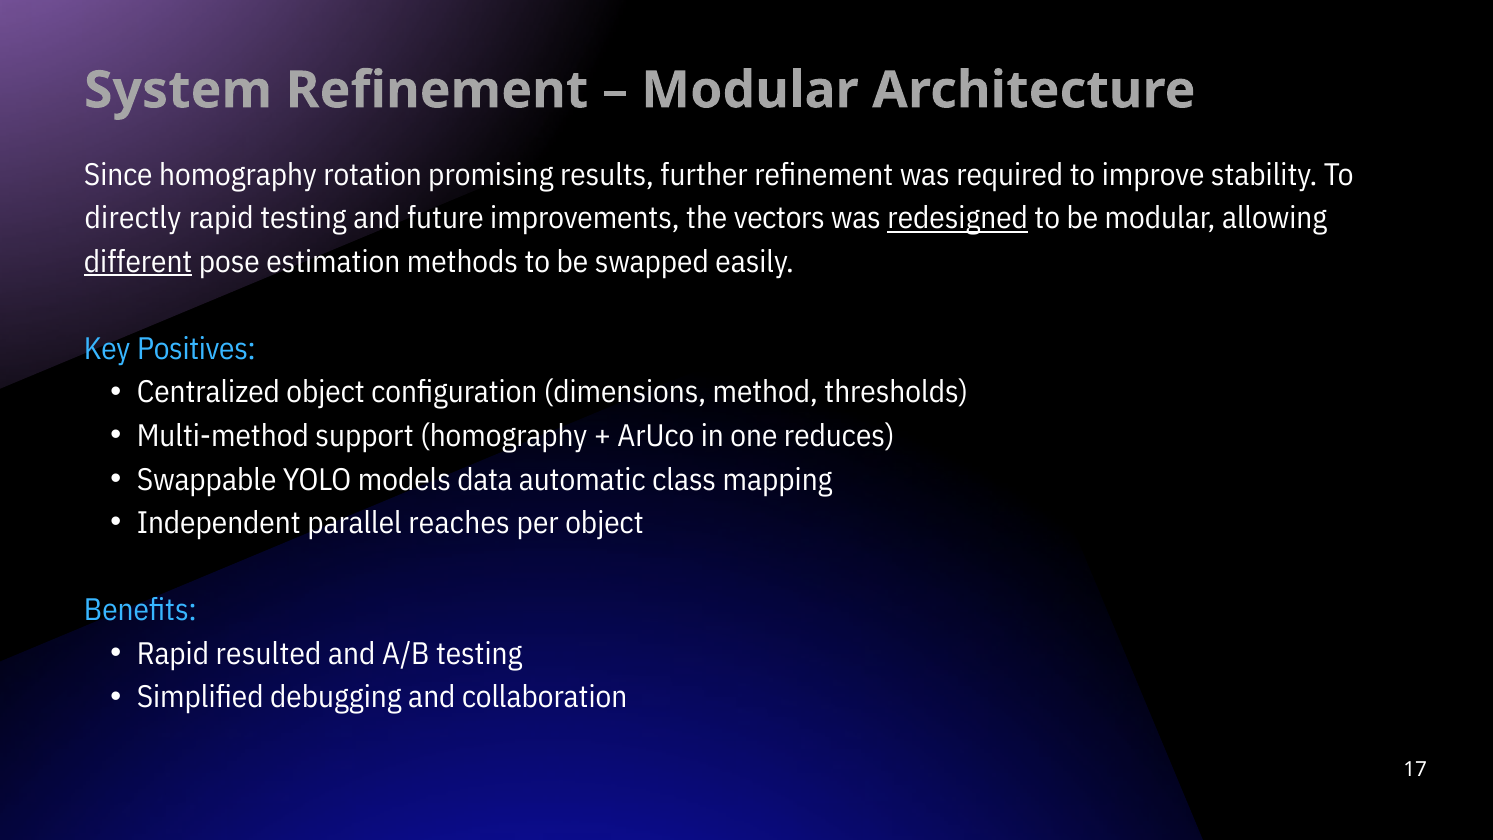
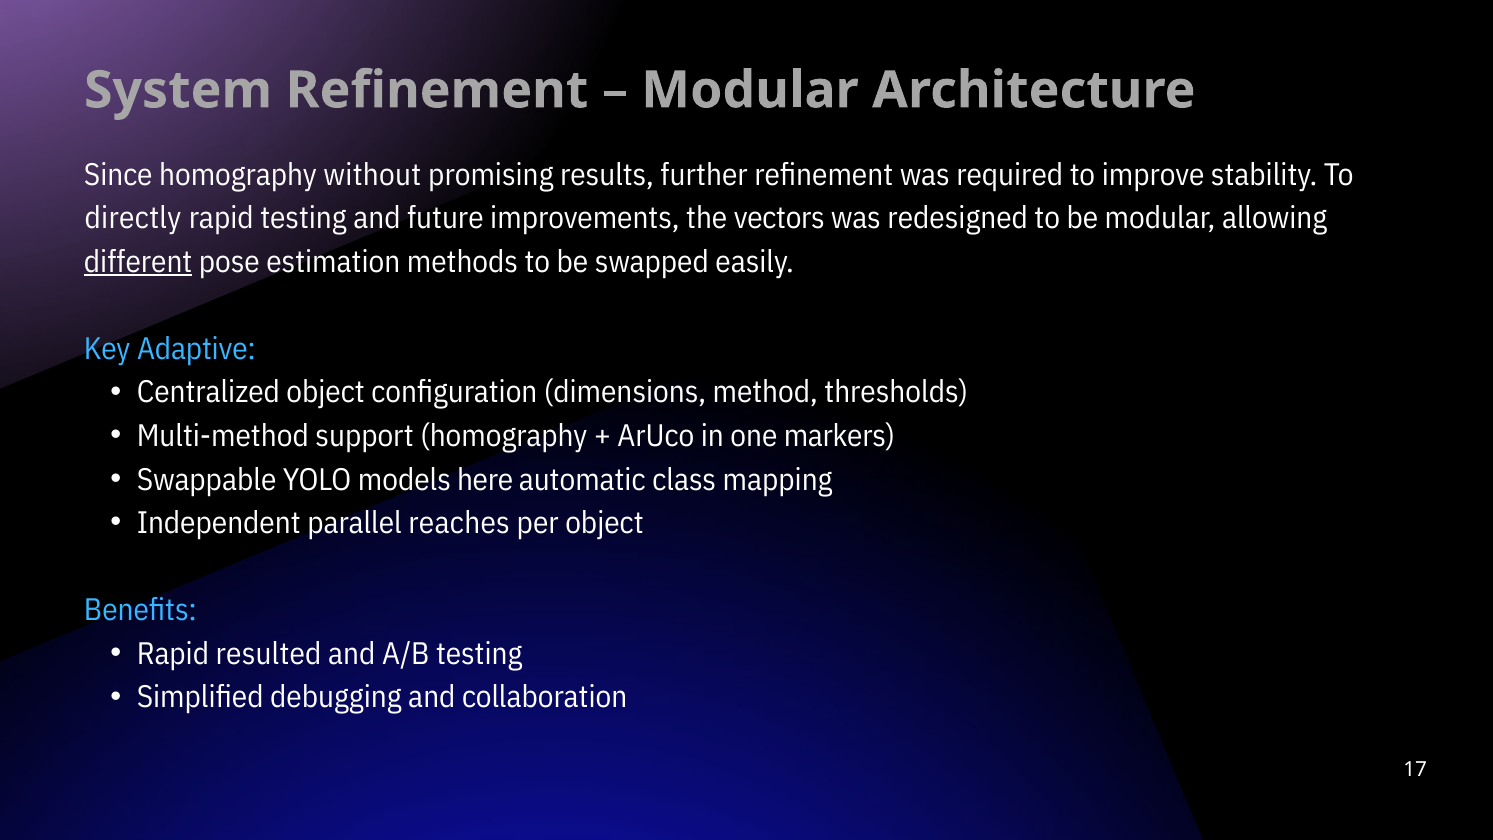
rotation: rotation -> without (372, 175)
redesigned underline: present -> none (958, 218)
Positives: Positives -> Adaptive (196, 349)
reduces: reduces -> markers (839, 436)
data: data -> here (485, 480)
